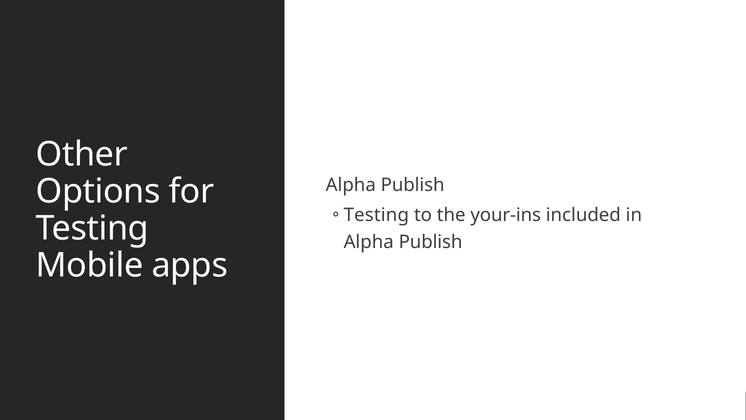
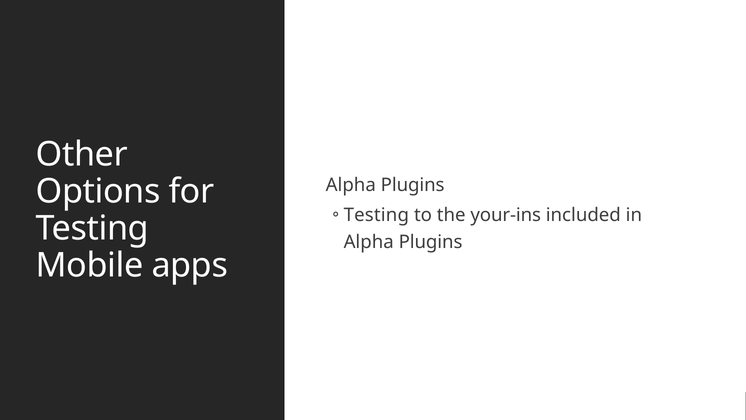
Publish: Publish -> Plugins (413, 185)
Publish: Publish -> Plugins (431, 242)
